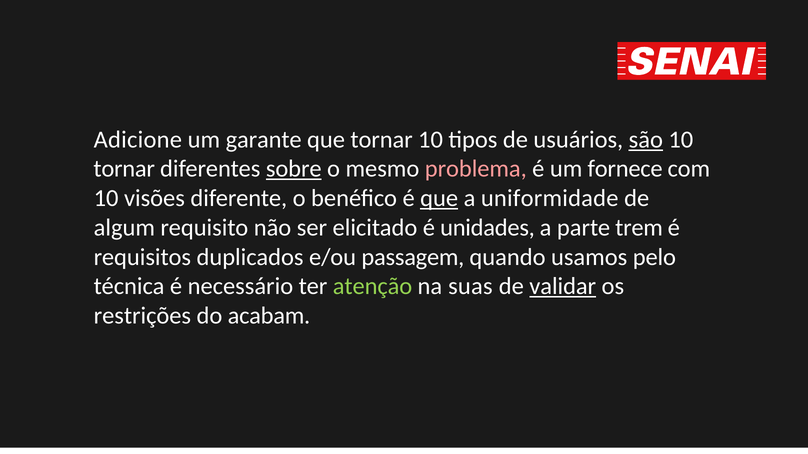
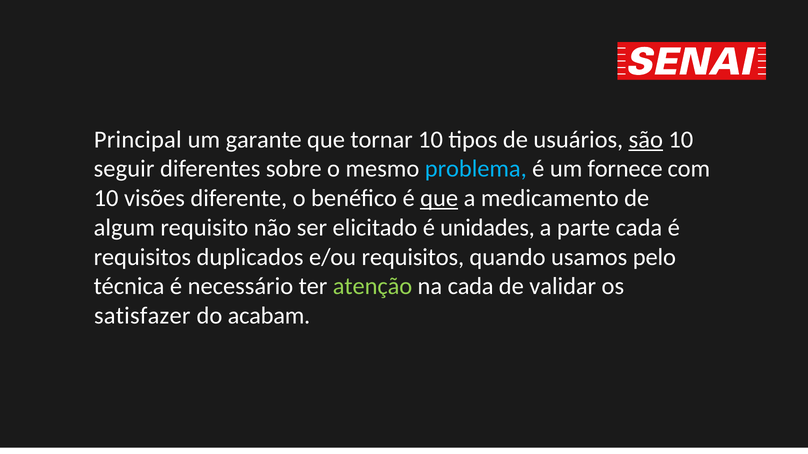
Adicione: Adicione -> Principal (138, 140)
tornar: tornar -> seguir (124, 169)
sobre underline: present -> none (294, 169)
problema colour: pink -> light blue (476, 169)
uniformidade: uniformidade -> medicamento (550, 199)
parte trem: trem -> cada (639, 228)
e/ou passagem: passagem -> requisitos (413, 257)
na suas: suas -> cada (471, 287)
validar underline: present -> none (563, 287)
restrições: restrições -> satisfazer (142, 316)
